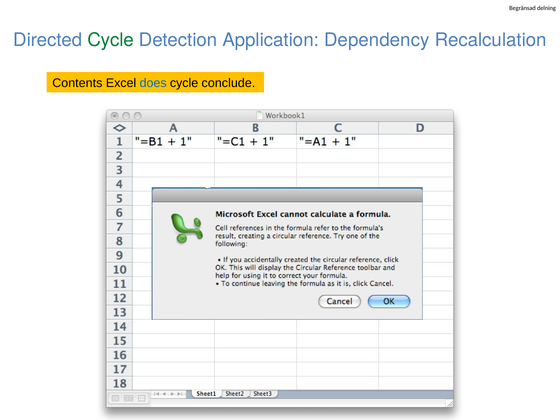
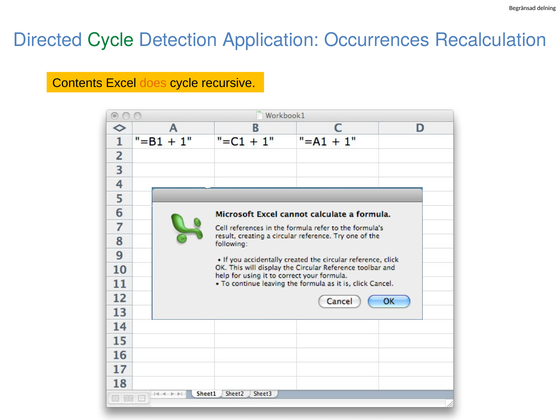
Dependency: Dependency -> Occurrences (377, 40)
does colour: blue -> orange (153, 83)
conclude: conclude -> recursive (228, 83)
